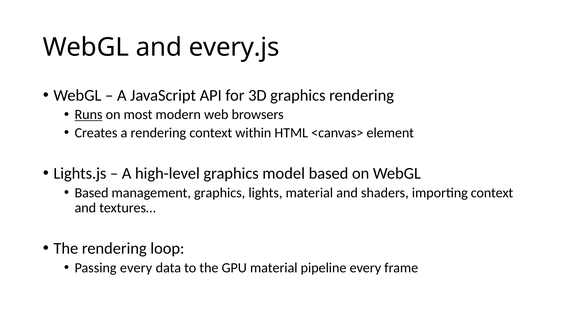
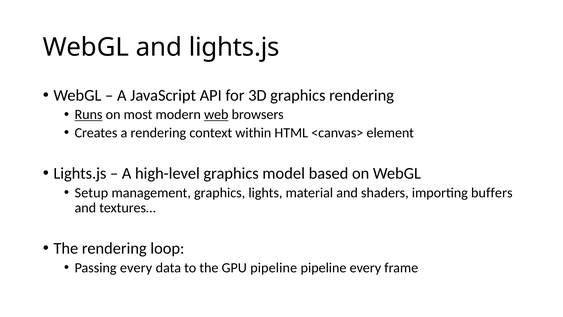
and every.js: every.js -> lights.js (234, 47)
web underline: none -> present (216, 115)
Based: Based -> Setup (91, 192)
importing context: context -> buffers (492, 192)
GPU material: material -> pipeline (274, 268)
